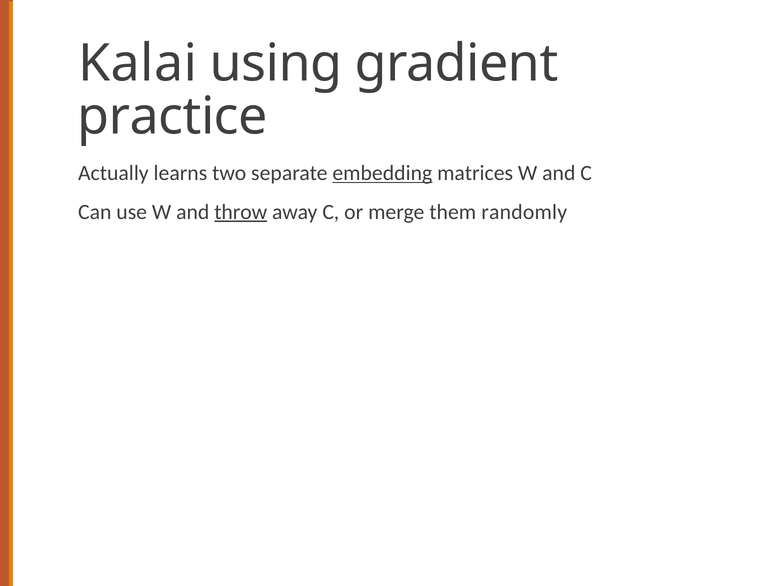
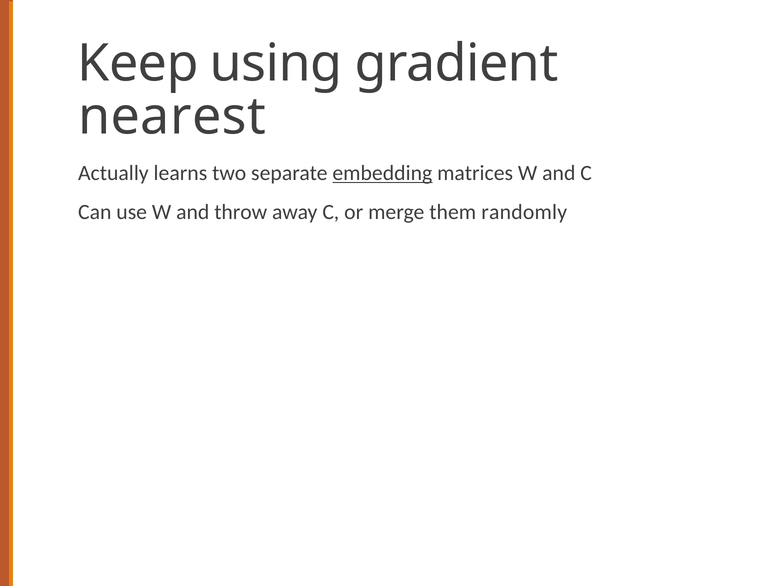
Kalai: Kalai -> Keep (138, 64)
practice: practice -> nearest (172, 117)
throw underline: present -> none (241, 212)
